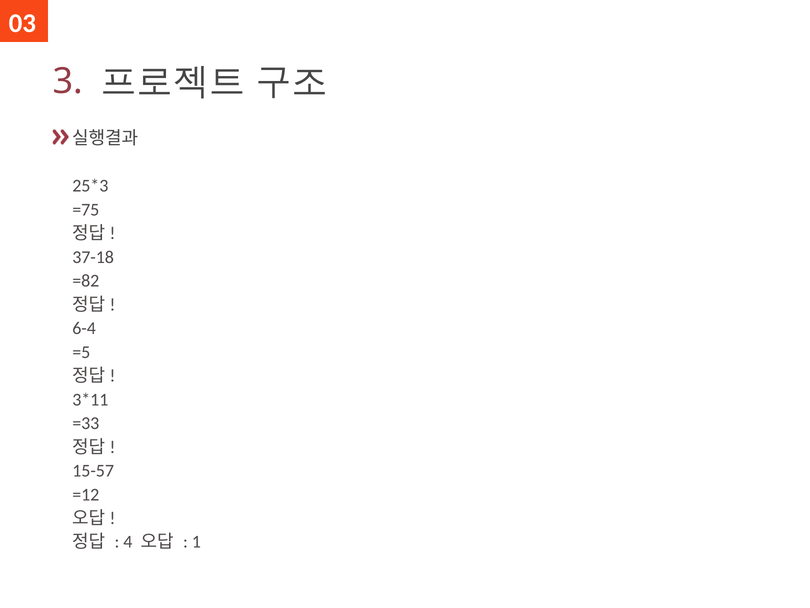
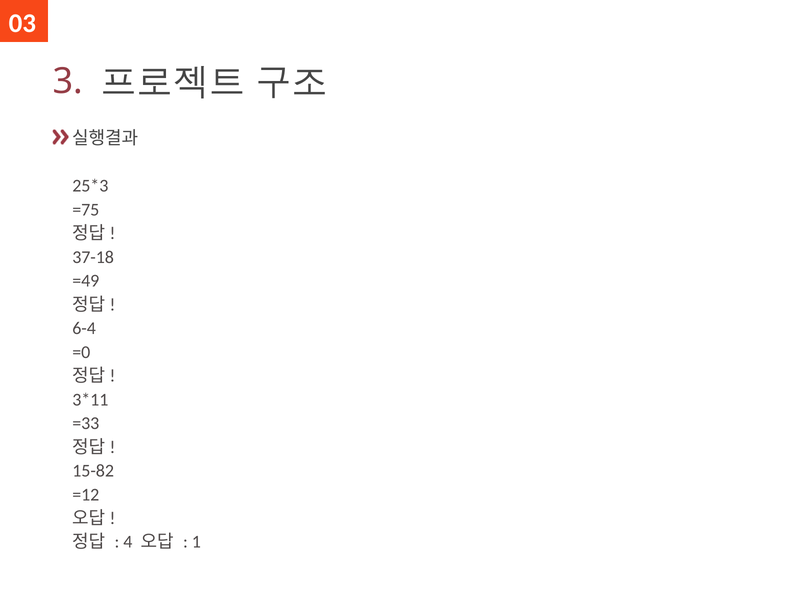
=82: =82 -> =49 (86, 281)
=5: =5 -> =0 (81, 352)
15-57: 15-57 -> 15-82 (93, 470)
